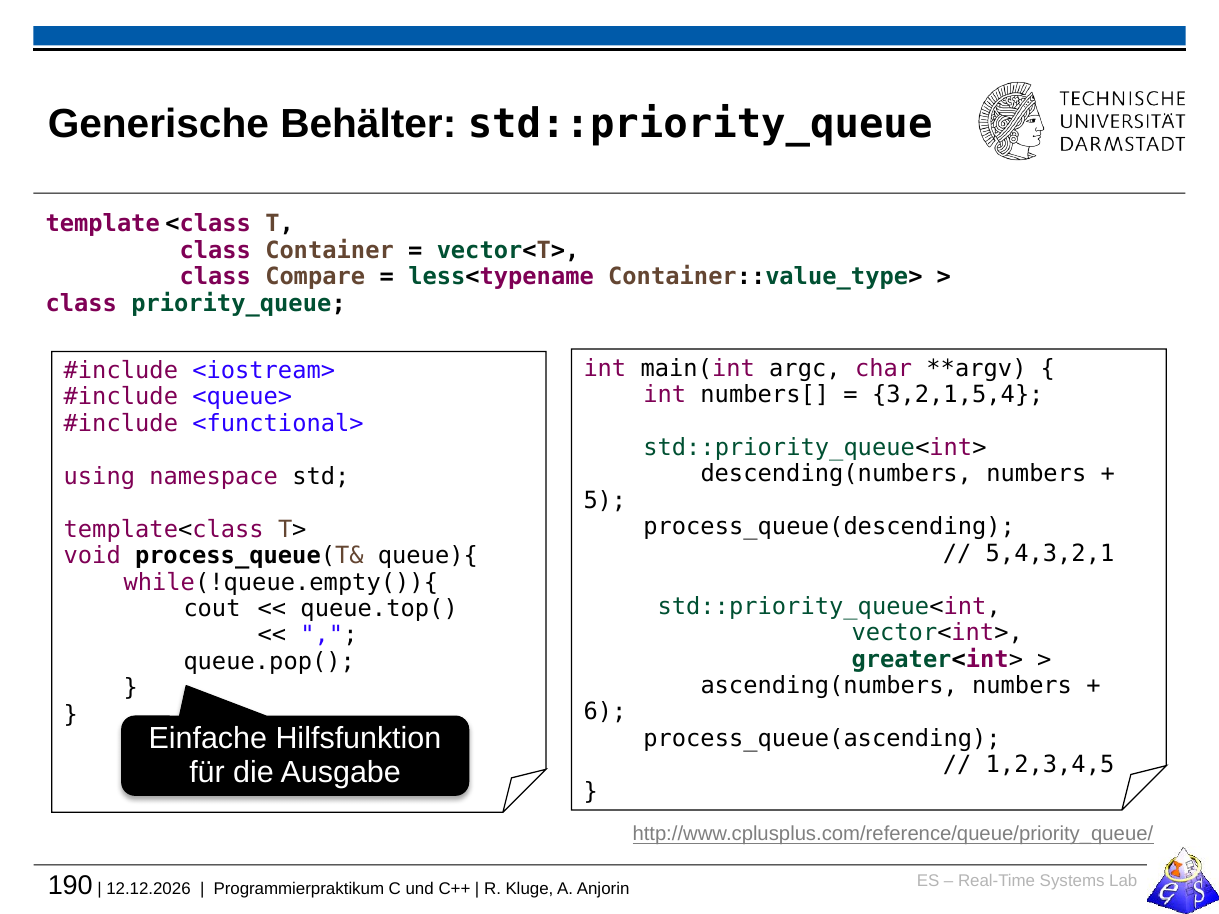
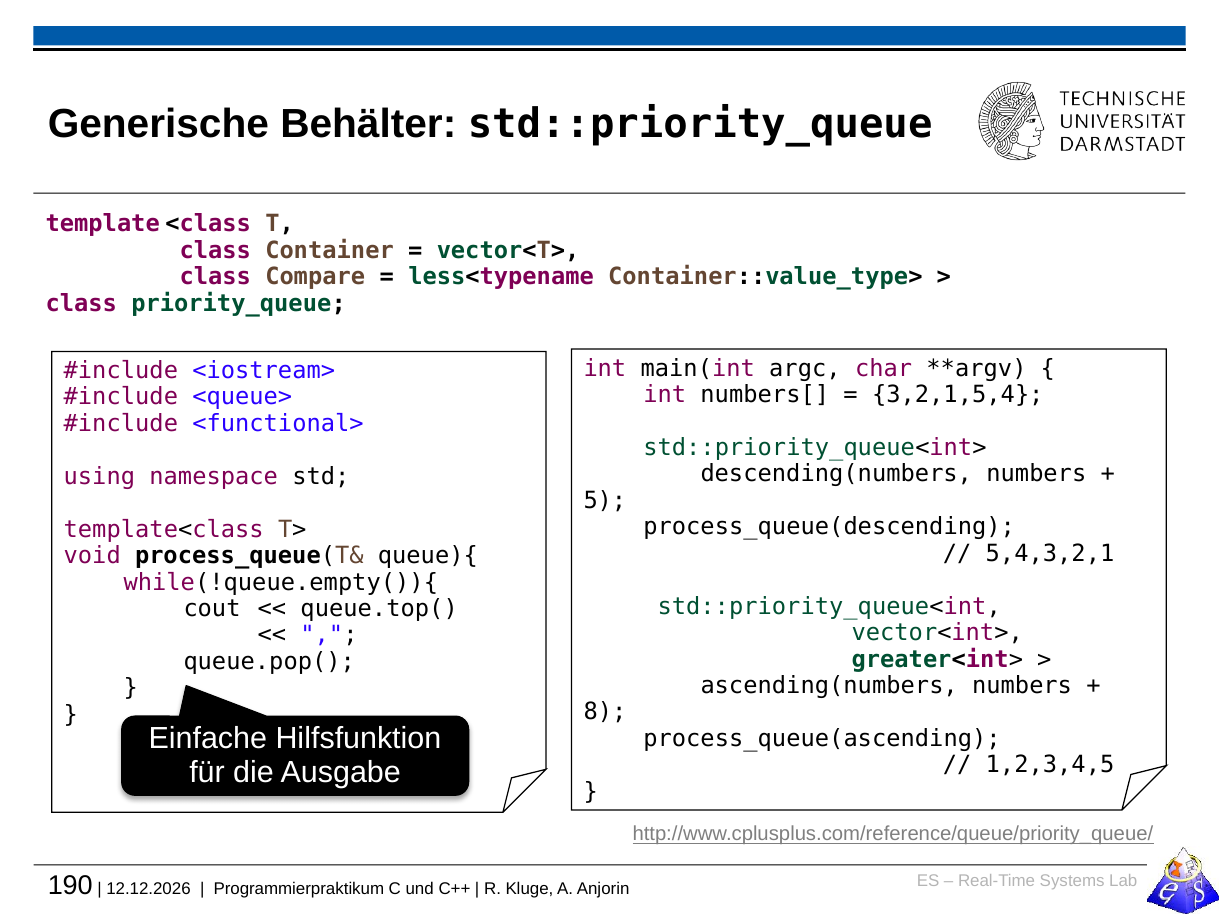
6: 6 -> 8 (605, 712)
